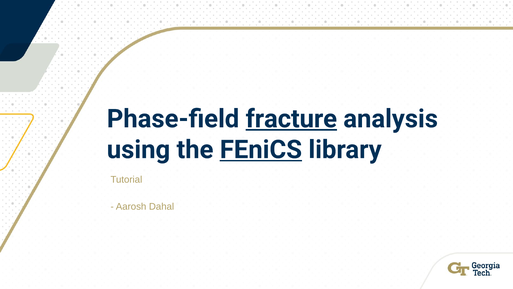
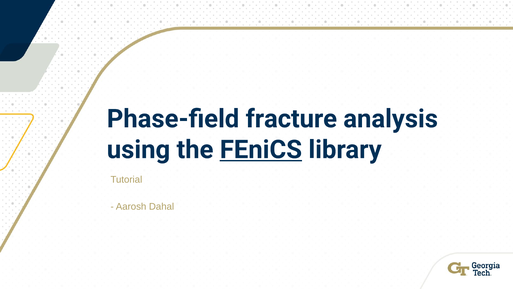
fracture underline: present -> none (291, 119)
